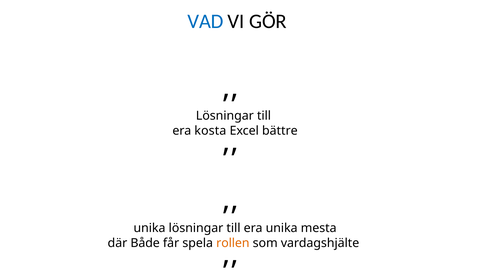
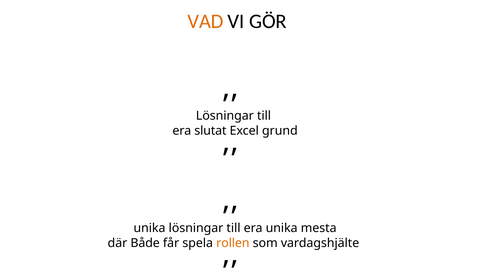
VAD colour: blue -> orange (206, 21)
kosta: kosta -> slutat (210, 131)
bättre: bättre -> grund (280, 131)
